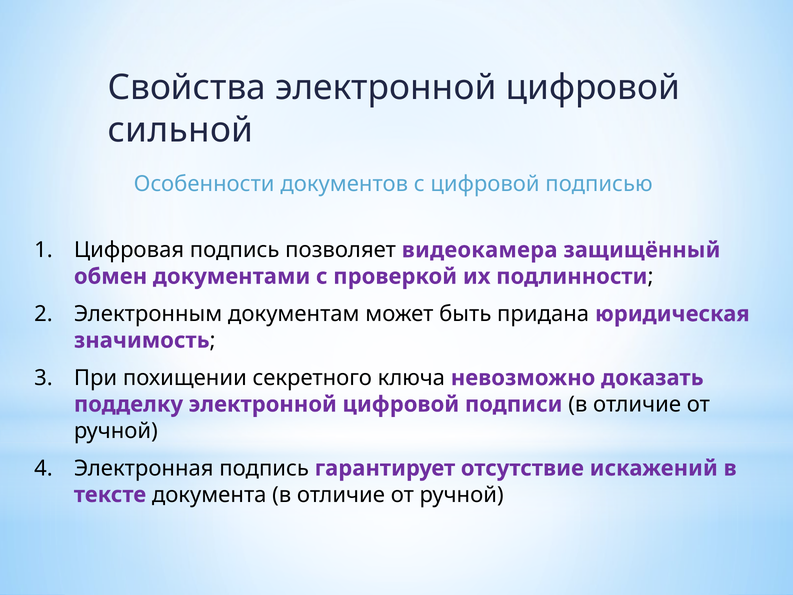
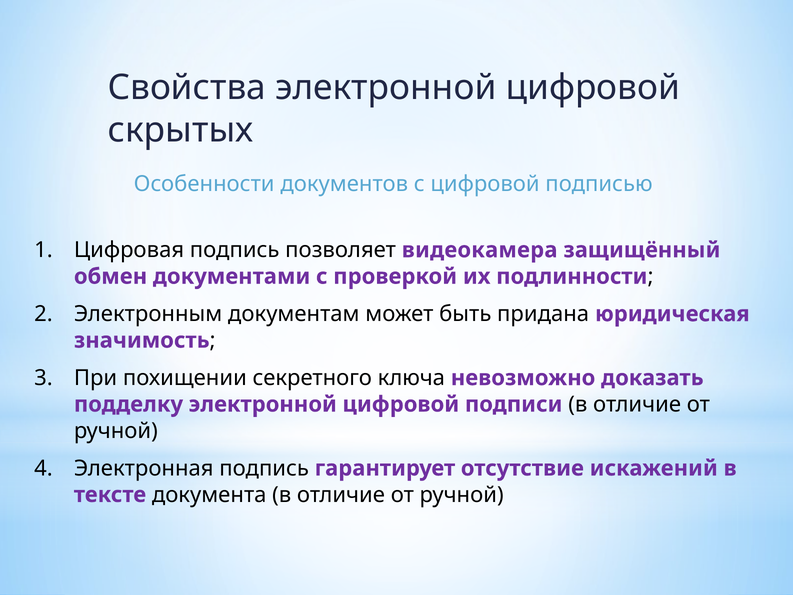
сильной: сильной -> скрытых (181, 130)
